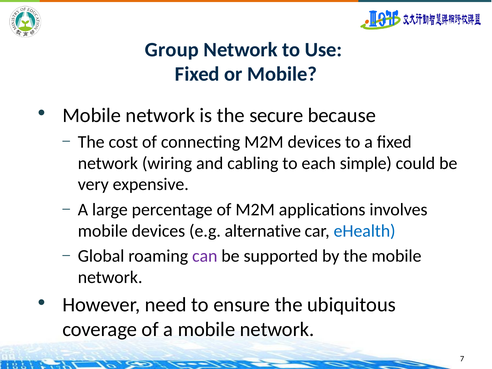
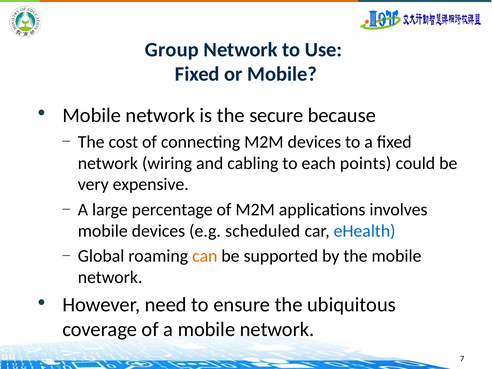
simple: simple -> points (366, 163)
alternative: alternative -> scheduled (263, 231)
can colour: purple -> orange (205, 256)
